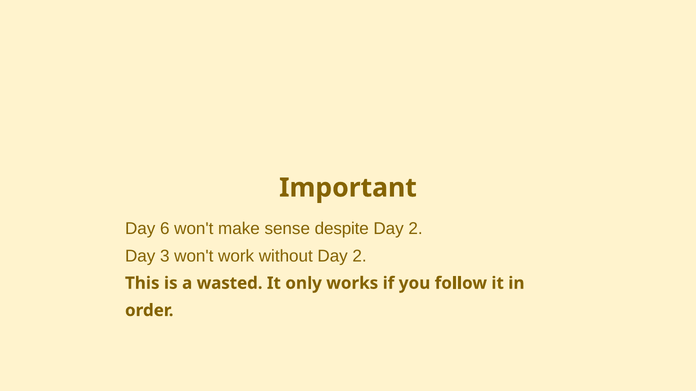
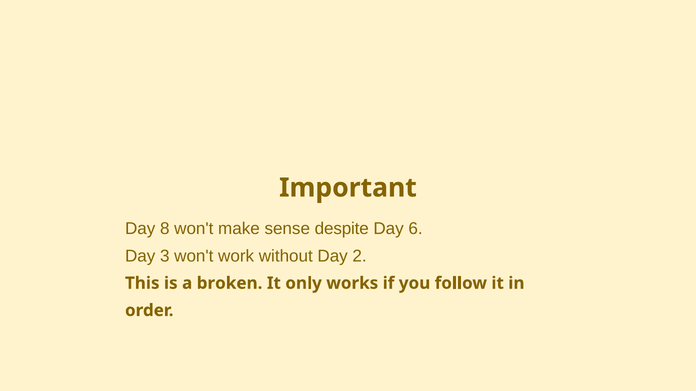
6: 6 -> 8 (165, 229)
2: 2 -> 6 (416, 229)
wasted: wasted -> broken (230, 284)
